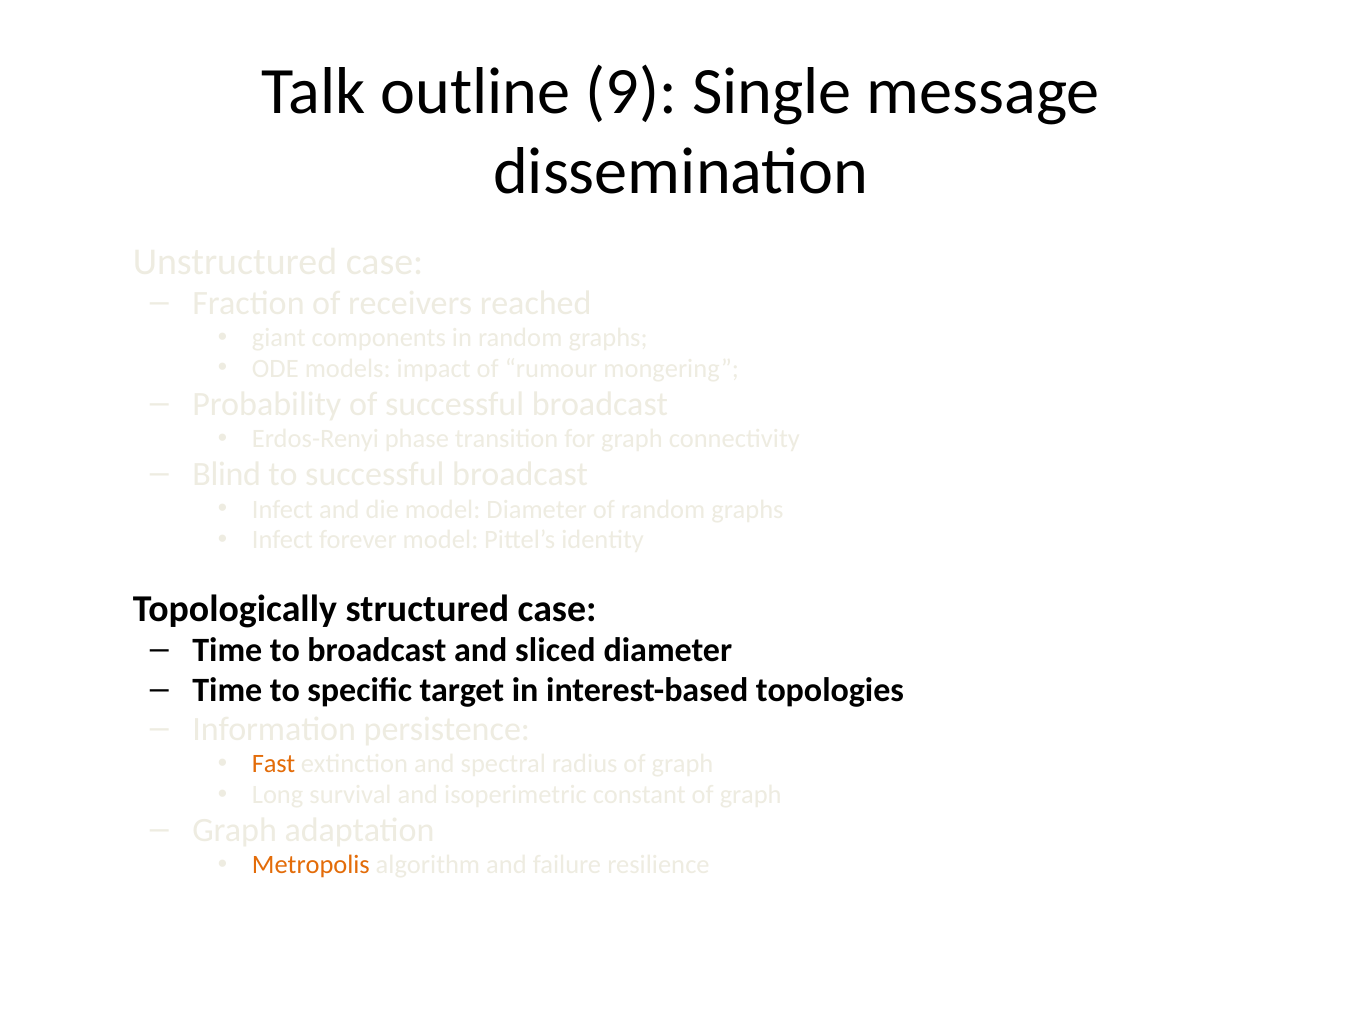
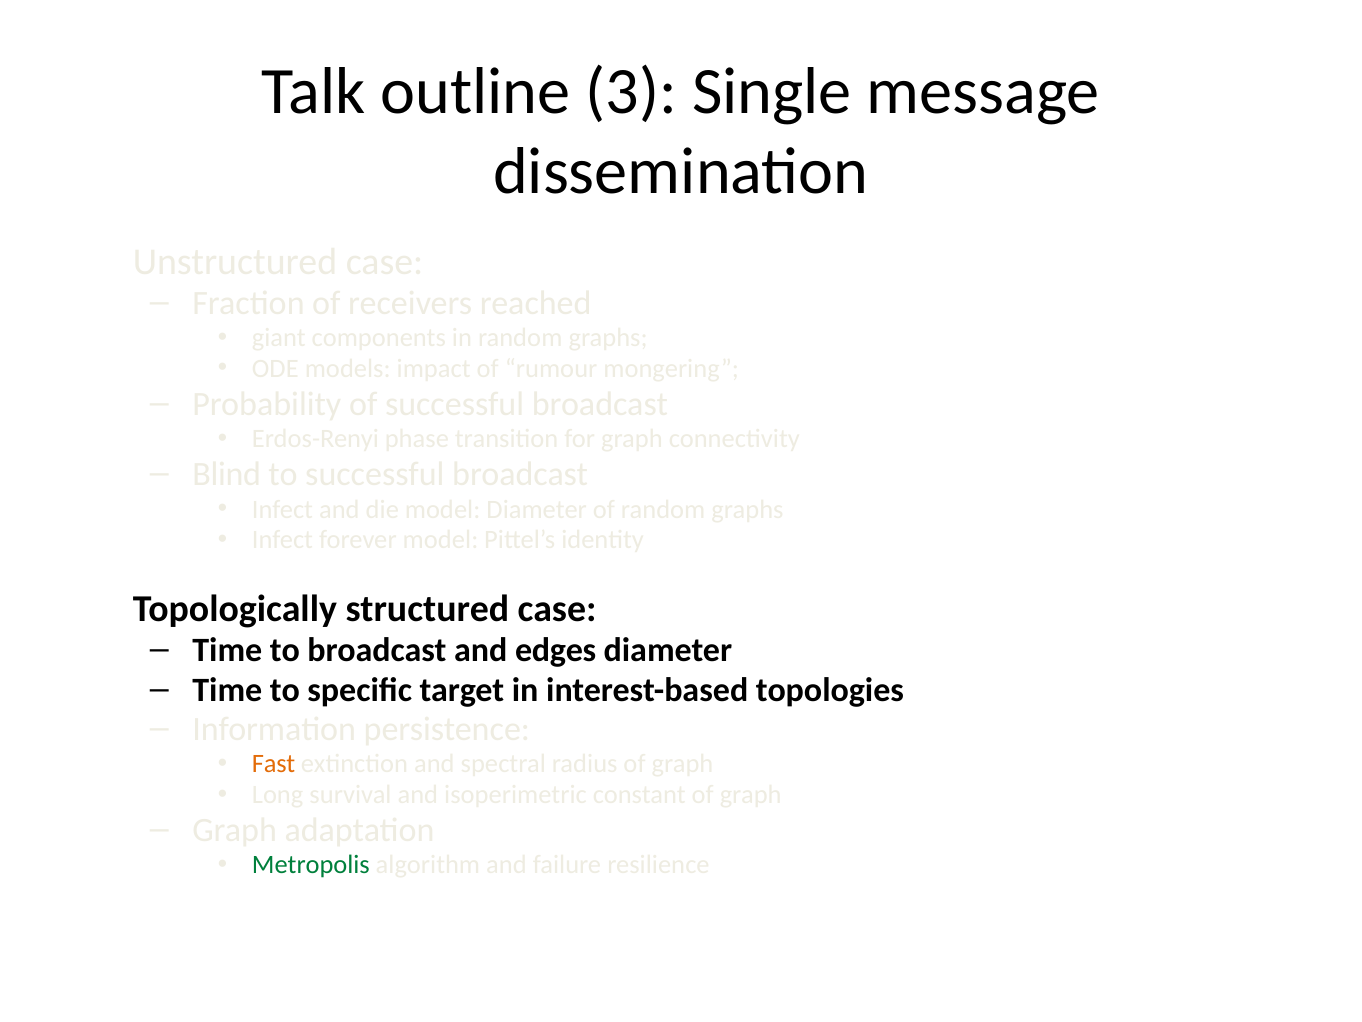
9: 9 -> 3 (631, 92)
sliced: sliced -> edges (556, 650)
Metropolis colour: orange -> green (311, 865)
